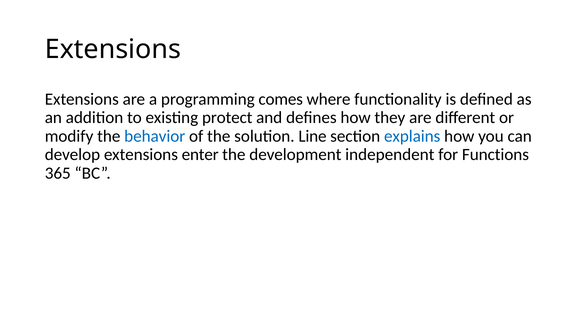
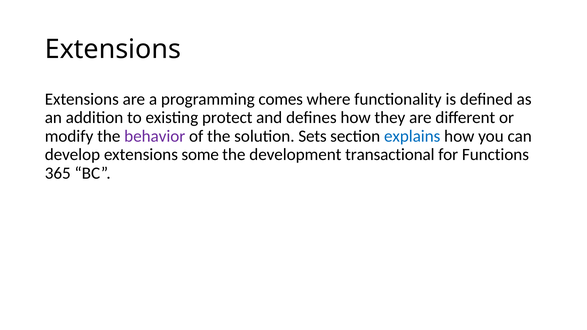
behavior colour: blue -> purple (155, 136)
Line: Line -> Sets (312, 136)
enter: enter -> some (200, 155)
independent: independent -> transactional (390, 155)
